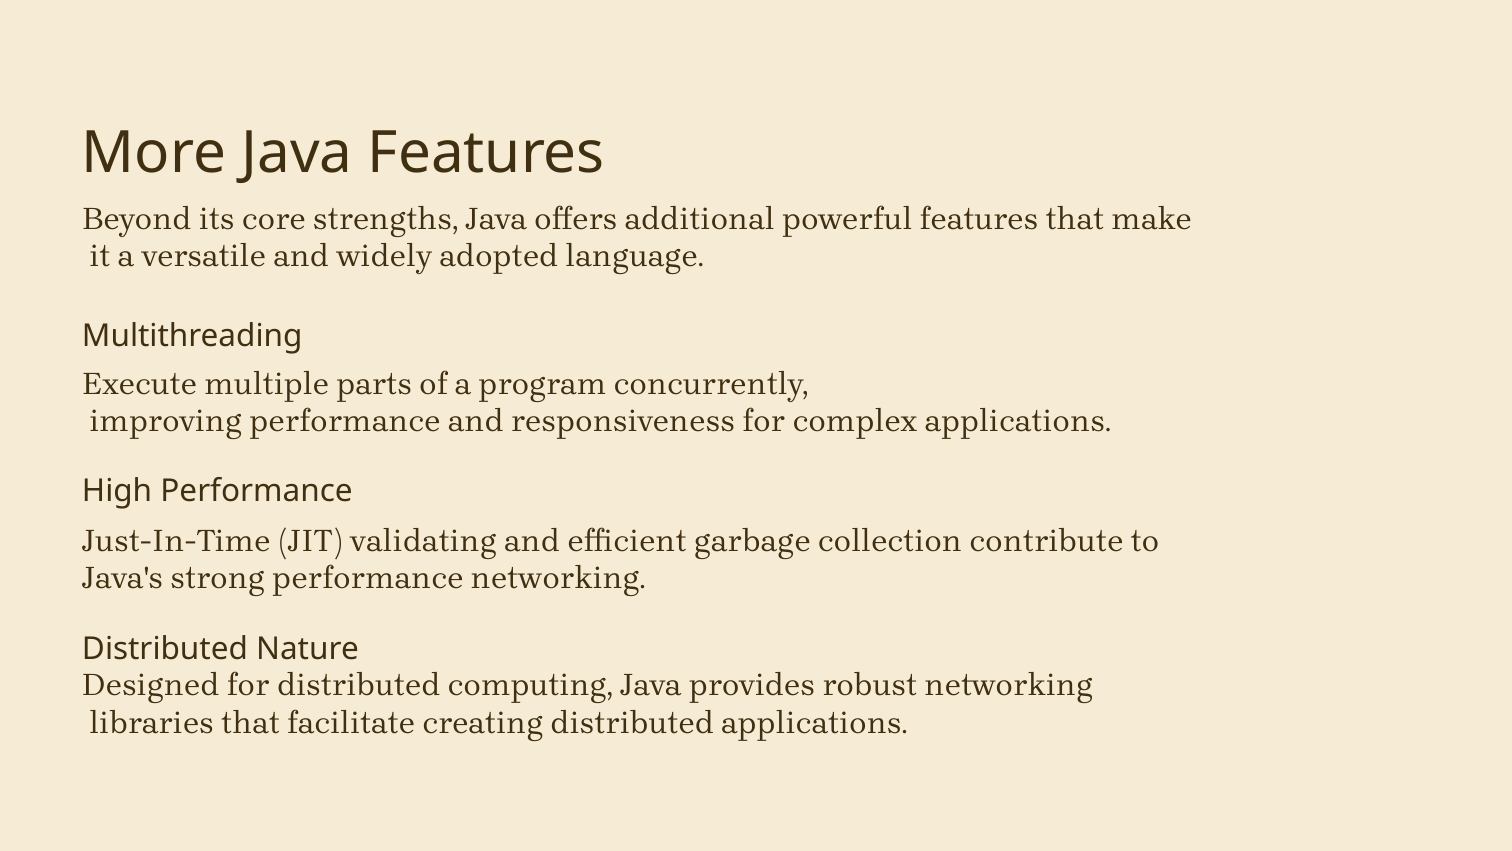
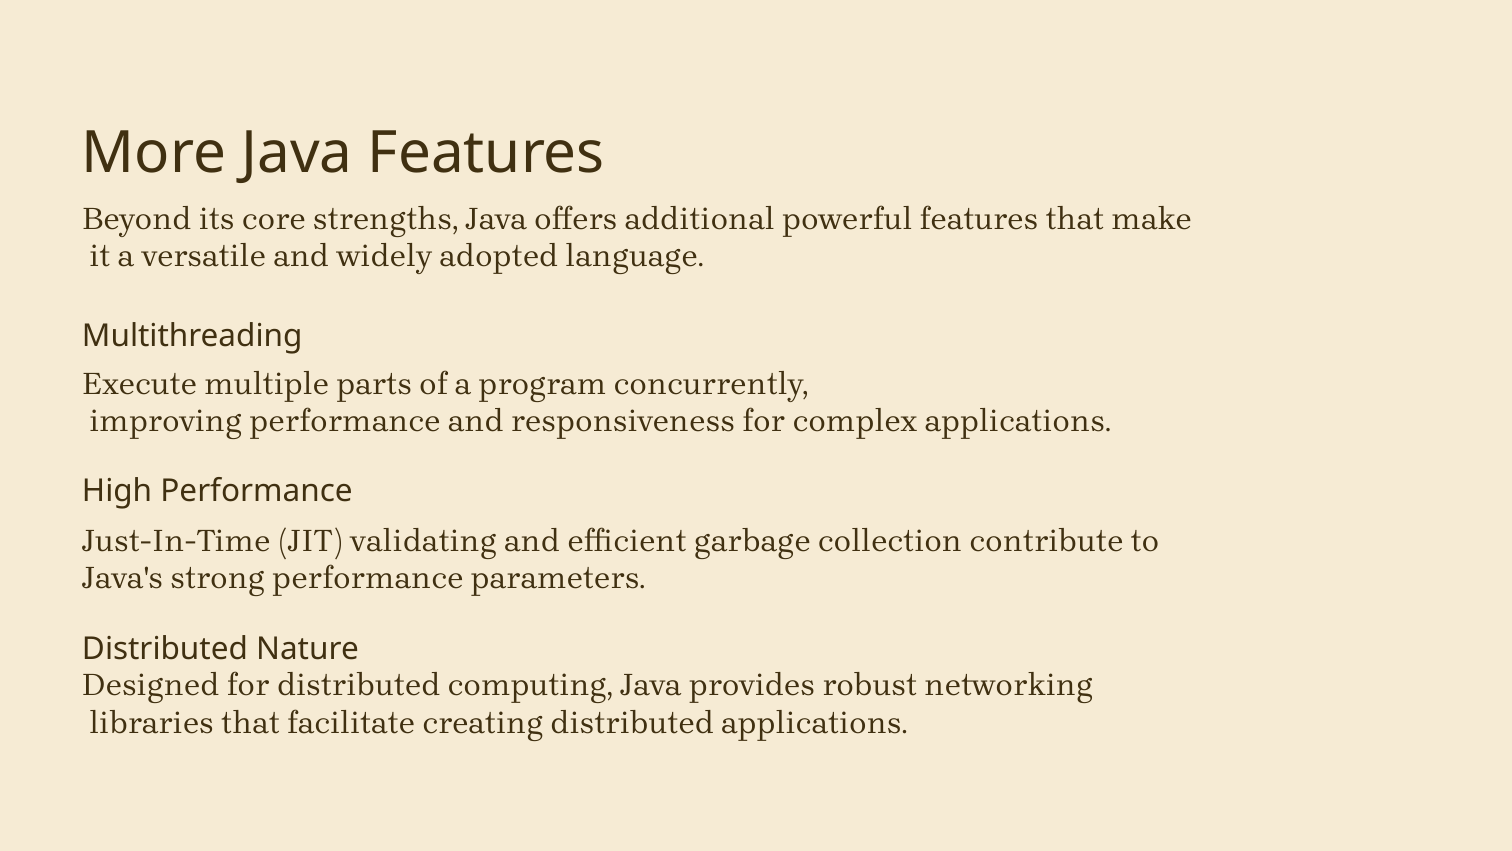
performance networking: networking -> parameters (558, 578)
